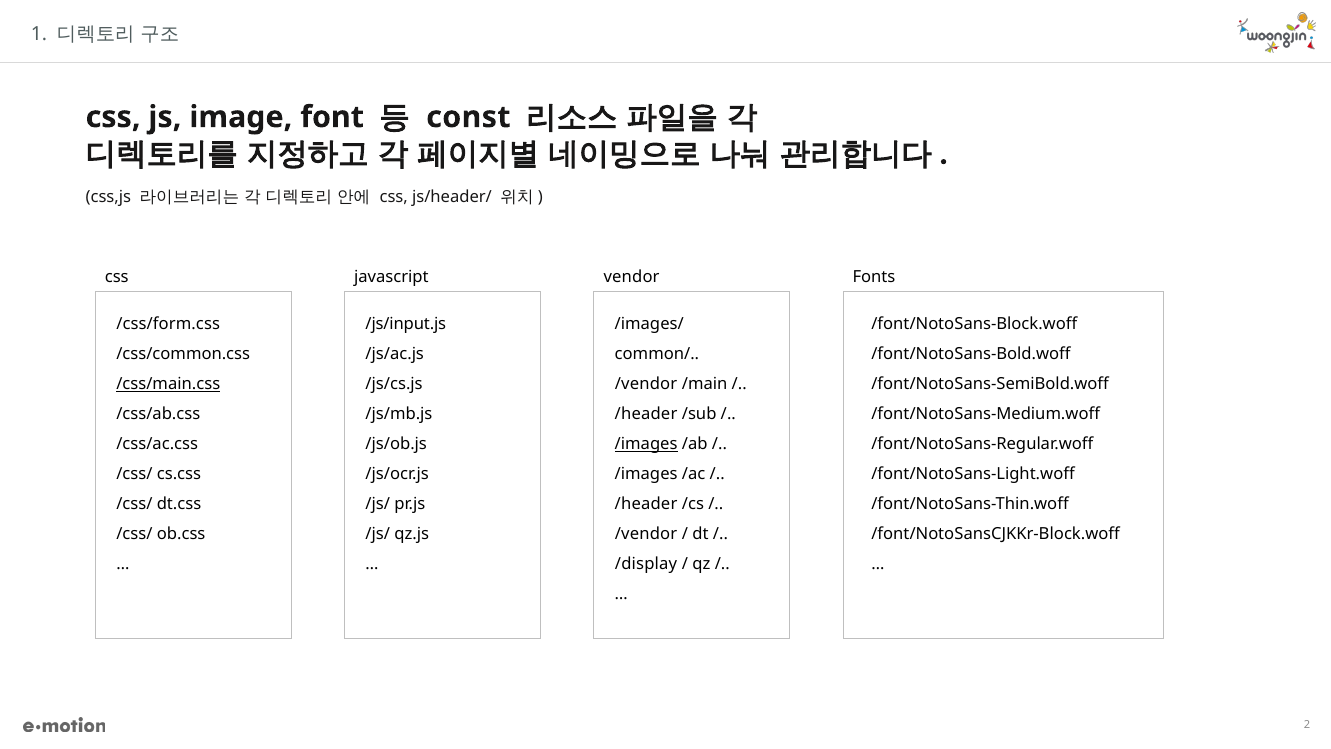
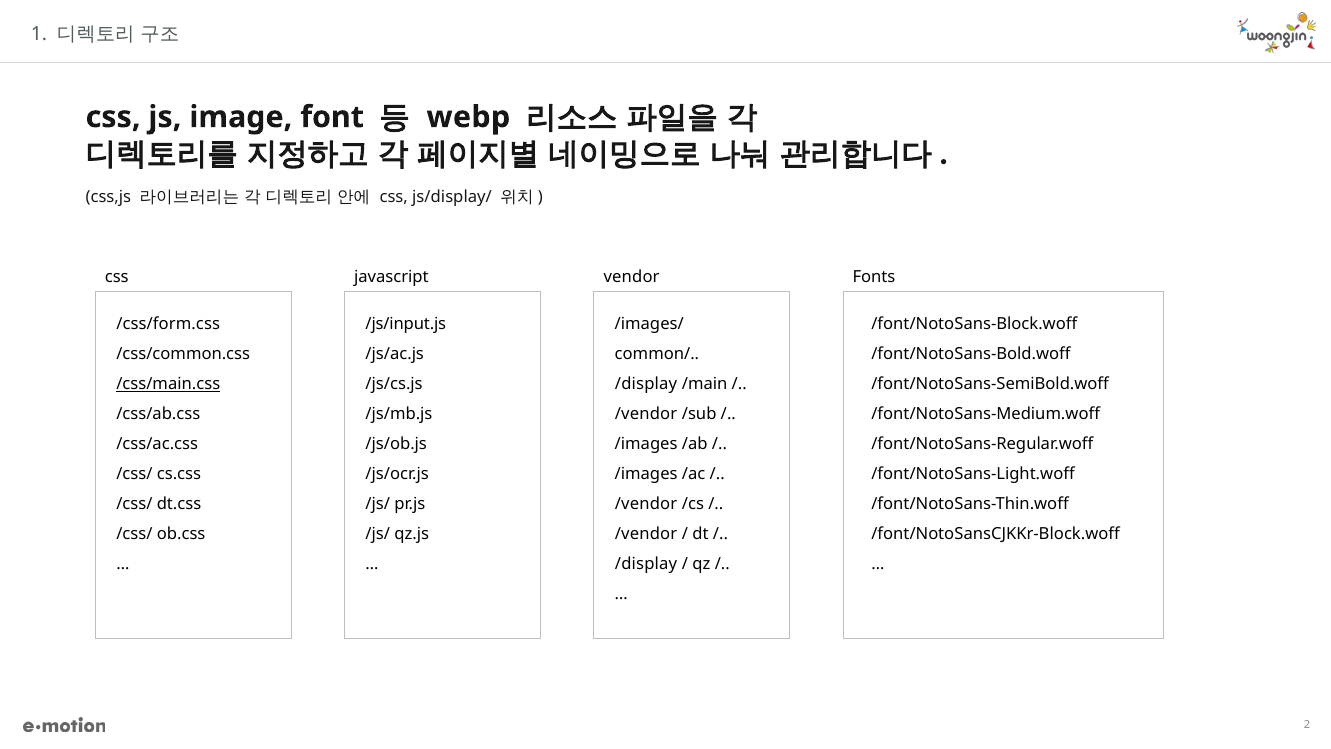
const: const -> webp (468, 117)
js/header/: js/header/ -> js/display/ (452, 197)
/vendor: /vendor -> /display (646, 384)
/header: /header -> /vendor (646, 414)
/images underline: present -> none (646, 444)
/header: /header -> /vendor (646, 504)
